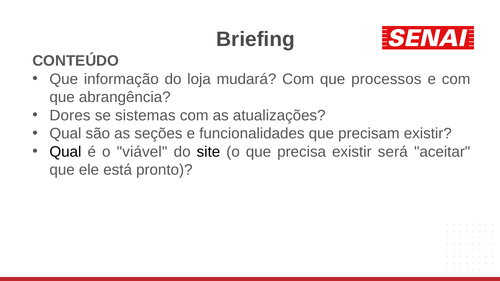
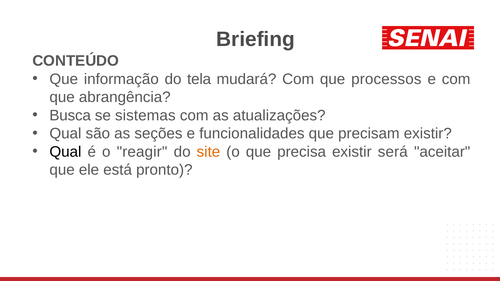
loja: loja -> tela (199, 79)
Dores: Dores -> Busca (70, 116)
viável: viável -> reagir (142, 152)
site colour: black -> orange (208, 152)
